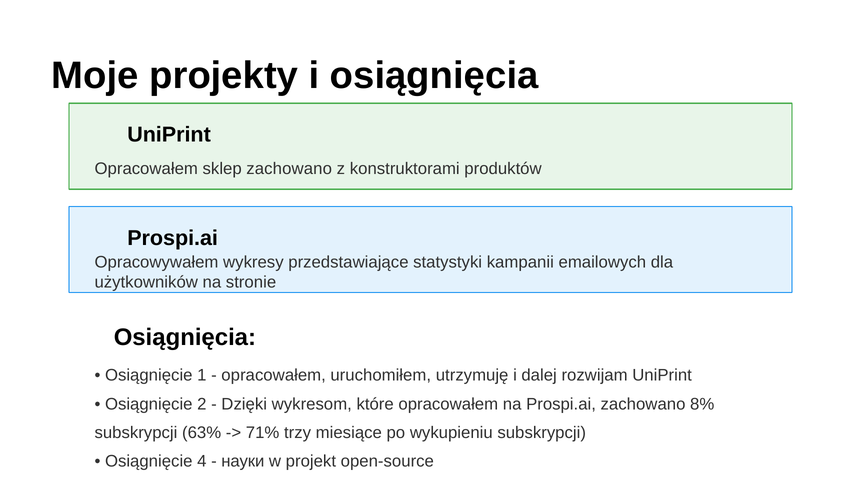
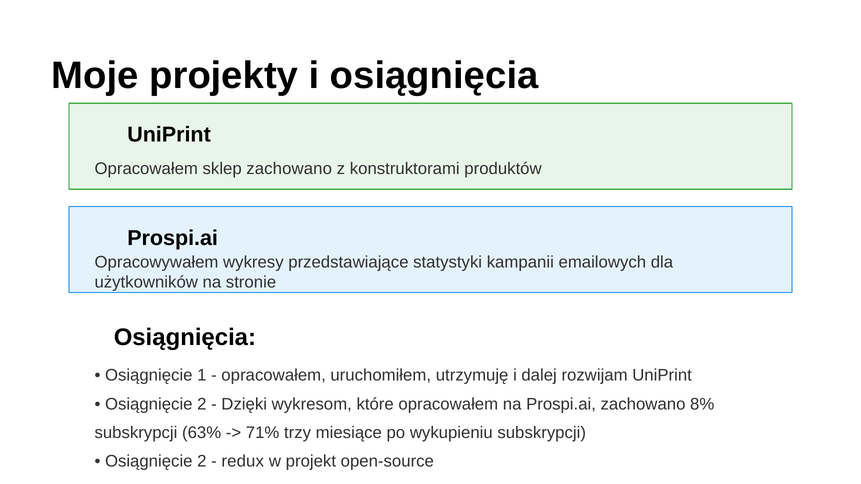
4: 4 -> 2 (202, 462)
науки: науки -> redux (243, 462)
